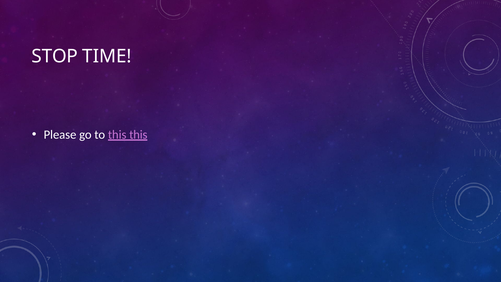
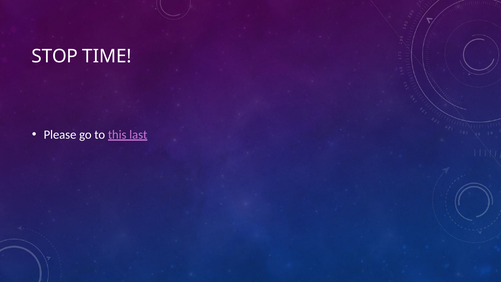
this this: this -> last (138, 135)
